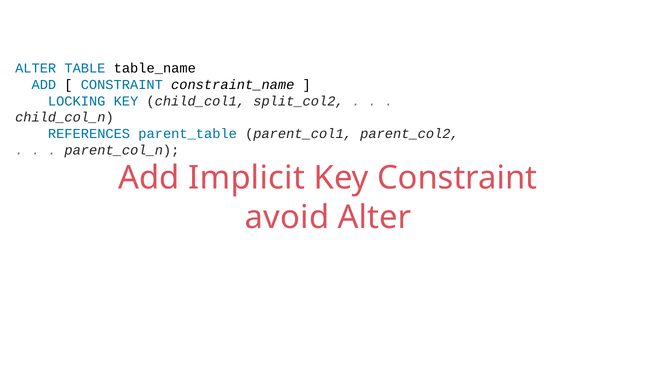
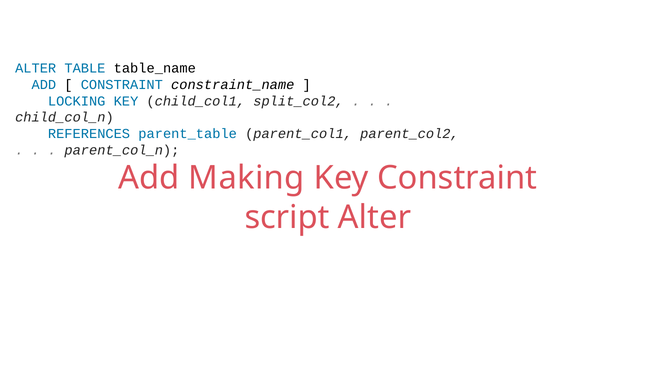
Implicit: Implicit -> Making (247, 178)
avoid: avoid -> script (287, 217)
